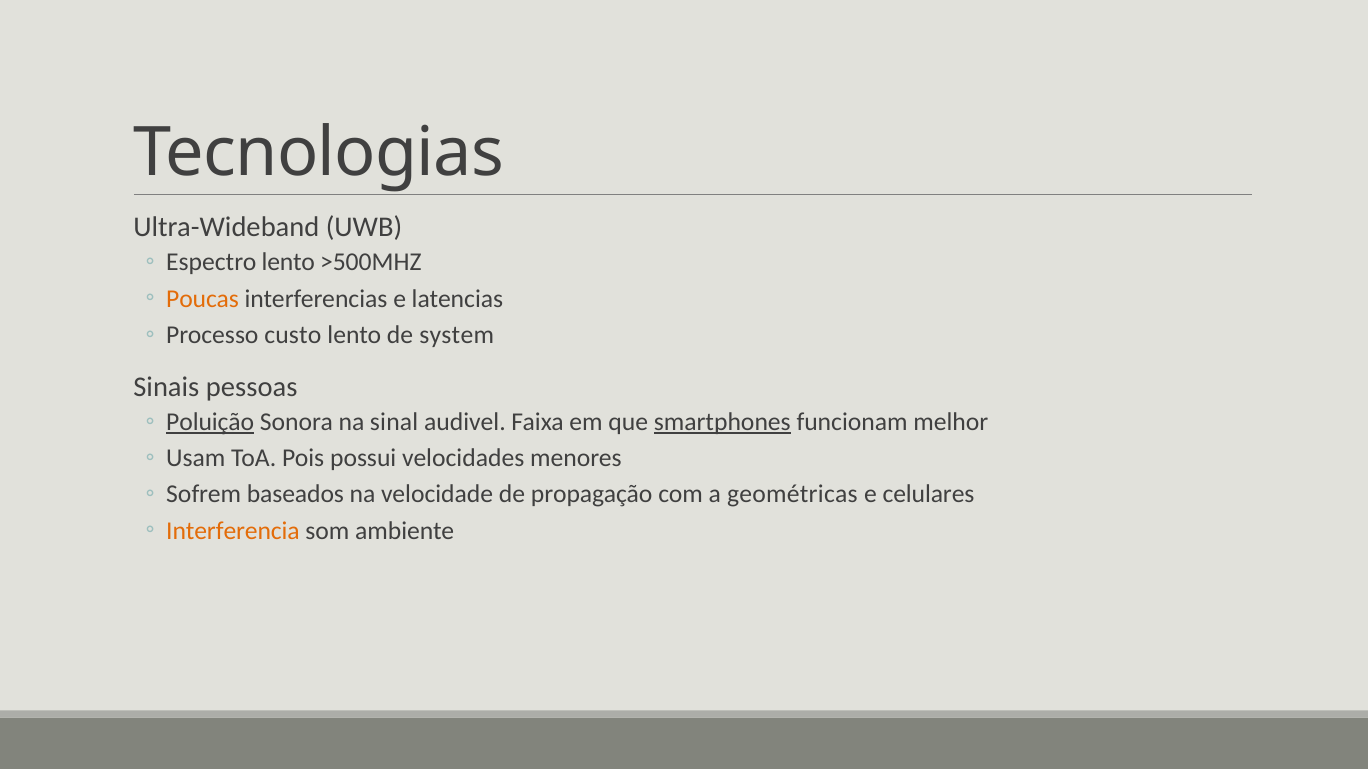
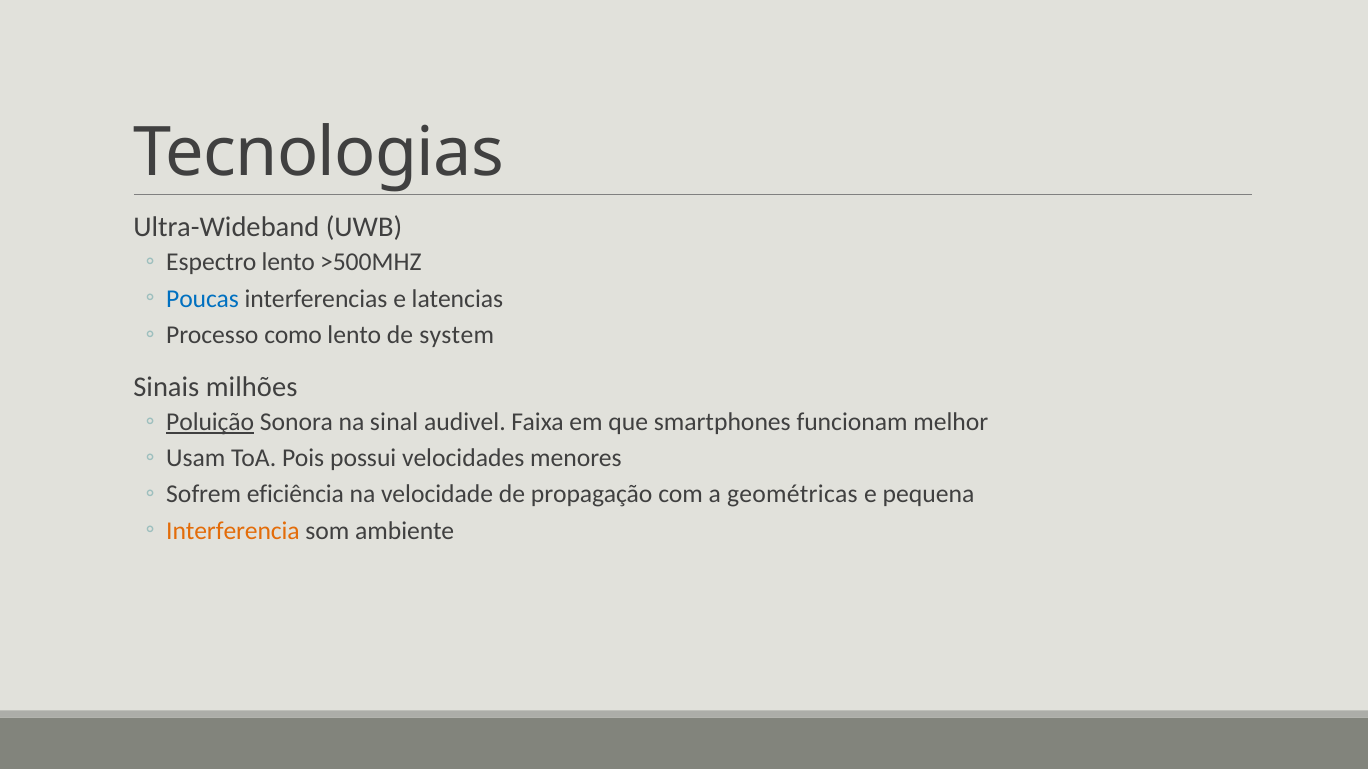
Poucas colour: orange -> blue (203, 299)
custo: custo -> como (293, 335)
pessoas: pessoas -> milhões (252, 387)
smartphones underline: present -> none (722, 422)
baseados: baseados -> eficiência (295, 495)
celulares: celulares -> pequena (928, 495)
